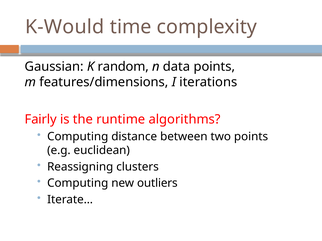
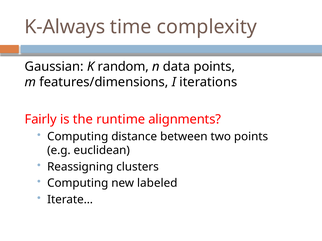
K-Would: K-Would -> K-Always (65, 27)
algorithms: algorithms -> alignments (185, 120)
outliers: outliers -> labeled (157, 183)
